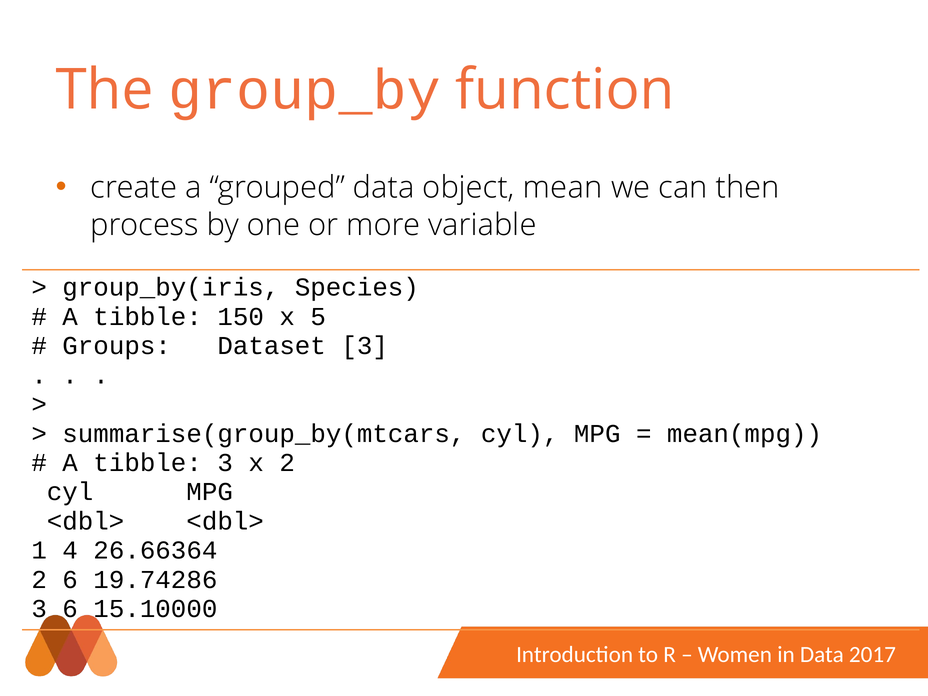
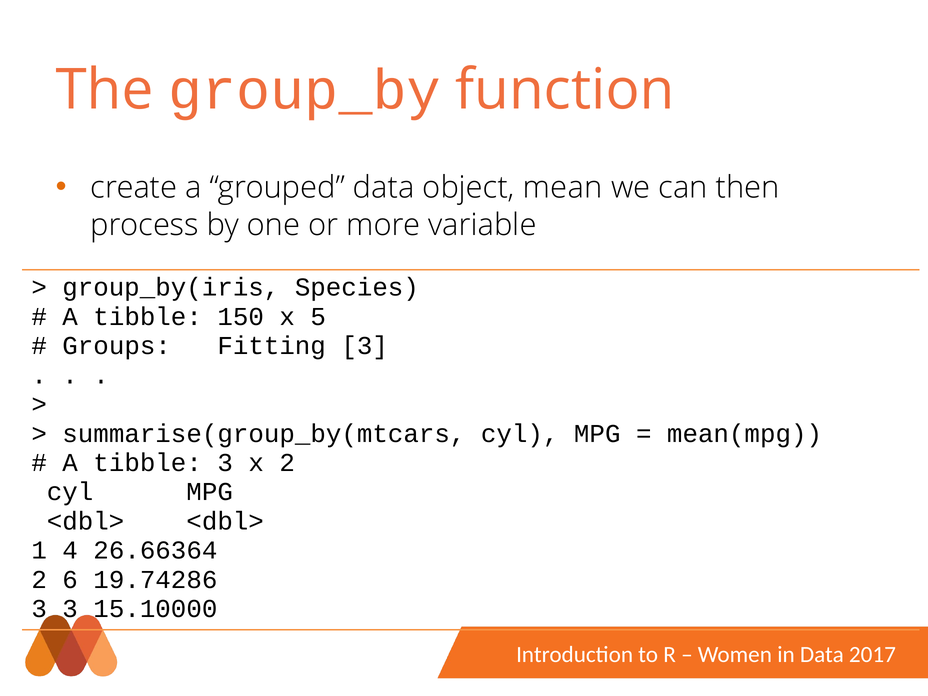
Dataset: Dataset -> Fitting (272, 346)
3 6: 6 -> 3 (70, 609)
